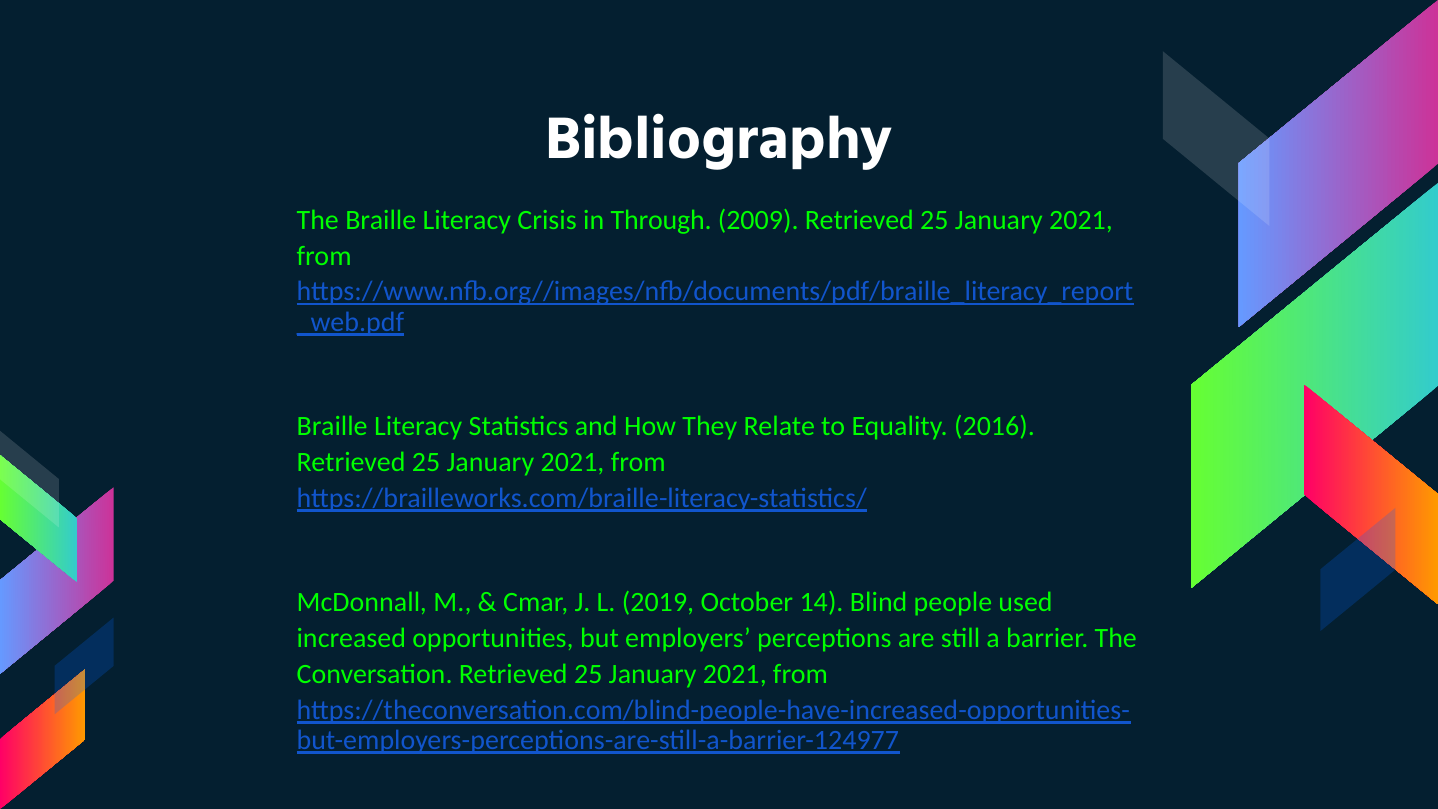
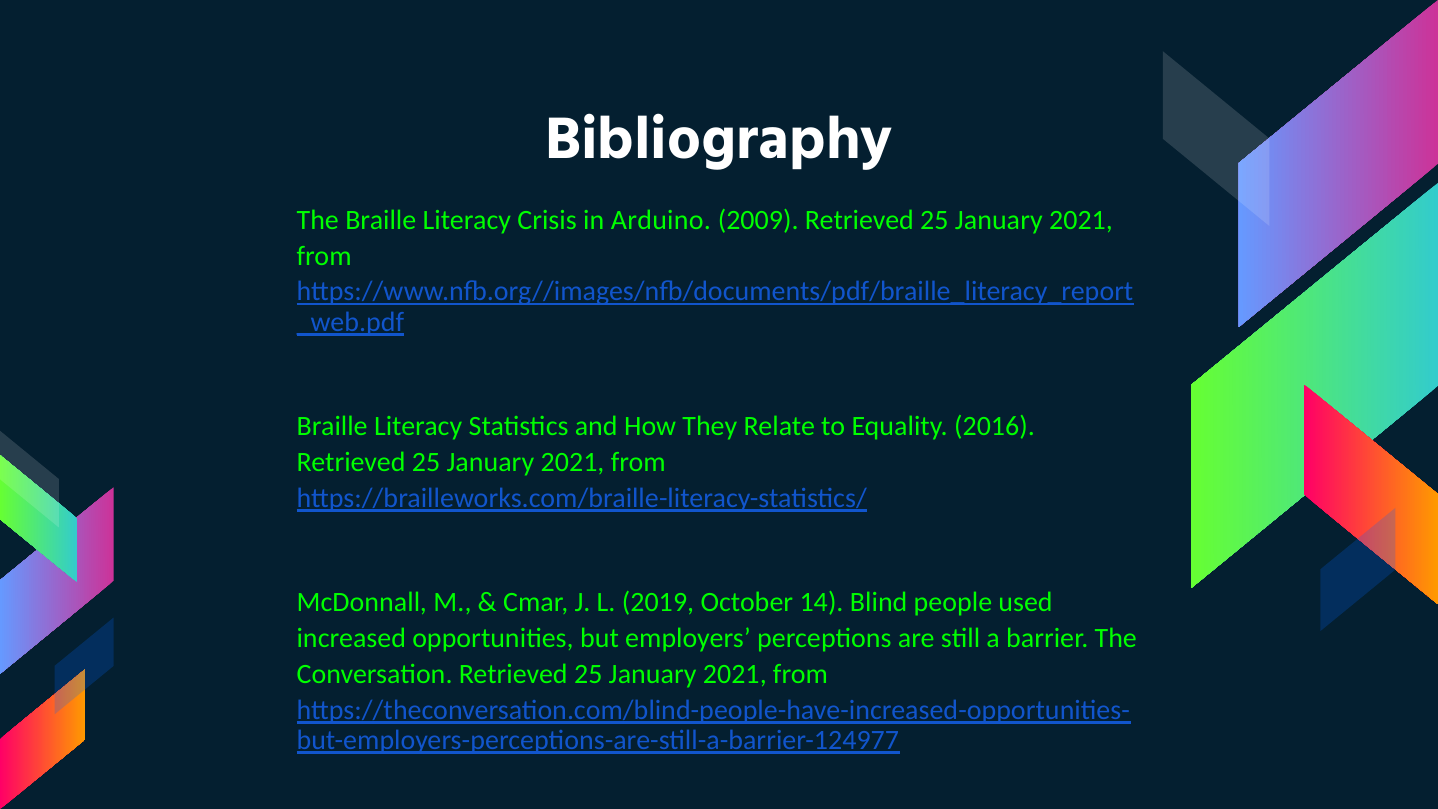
Through: Through -> Arduino (661, 220)
